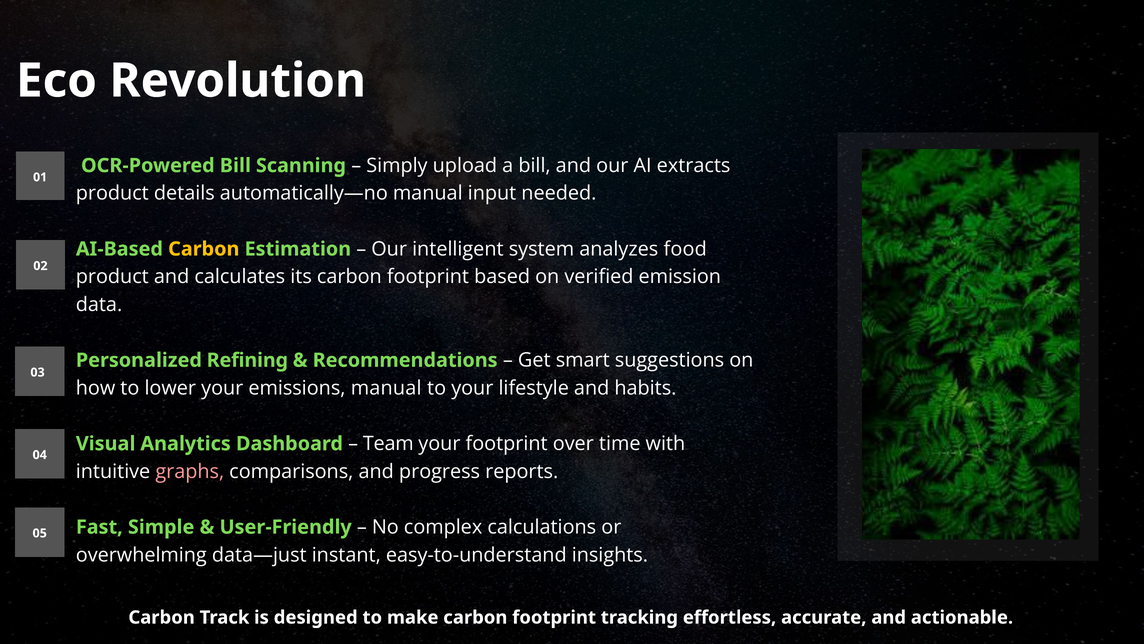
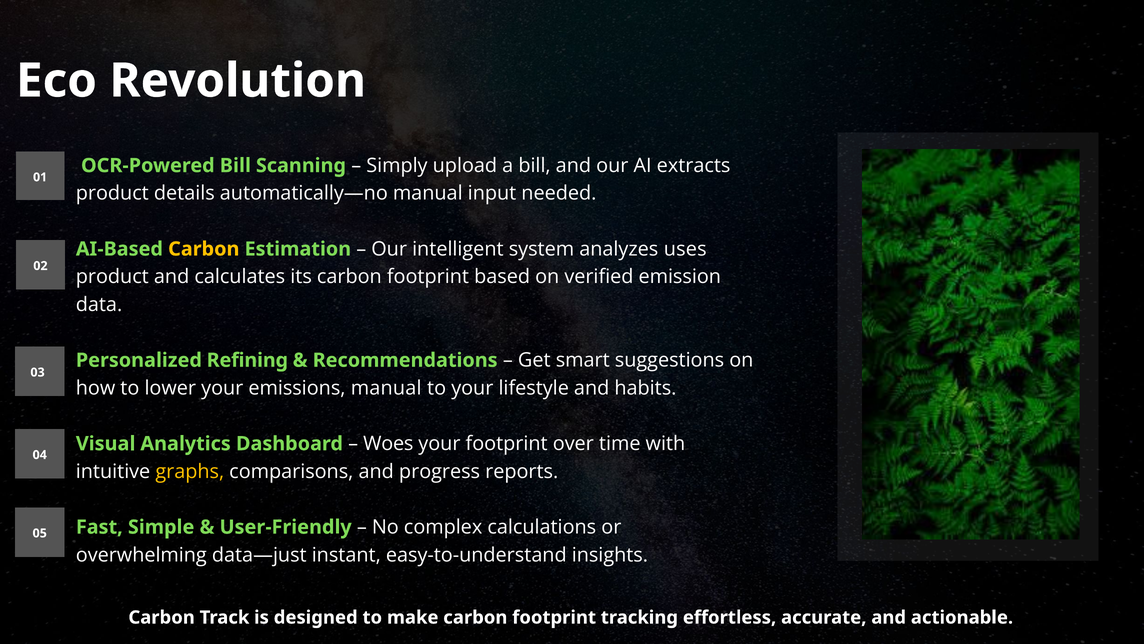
food: food -> uses (685, 249)
Team: Team -> Woes (388, 443)
graphs colour: pink -> yellow (190, 471)
